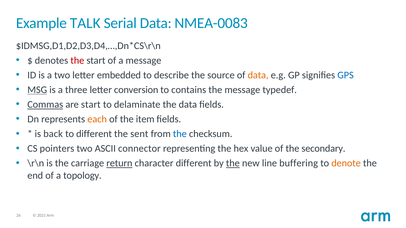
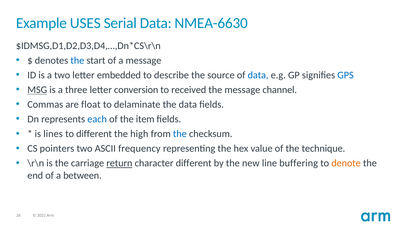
TALK: TALK -> USES (85, 23)
NMEA-0083: NMEA-0083 -> NMEA-6630 (211, 23)
the colour: red -> blue (77, 61)
data colour: orange -> blue (258, 75)
contains: contains -> received (189, 90)
typedef: typedef -> channel (280, 90)
Commas underline: present -> none (45, 105)
are start: start -> float (91, 105)
each colour: orange -> blue (97, 119)
back: back -> lines (53, 134)
sent: sent -> high (139, 134)
connector: connector -> frequency (139, 149)
secondary: secondary -> technique (323, 149)
the underline: present -> none (233, 164)
topology: topology -> between (82, 176)
